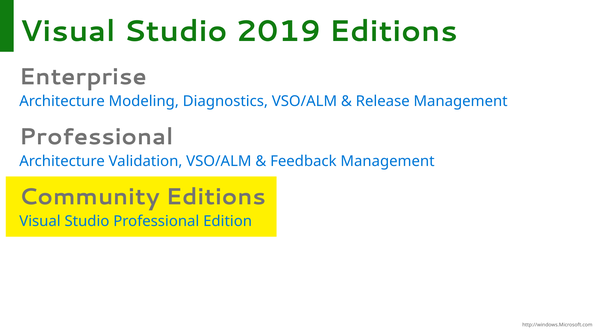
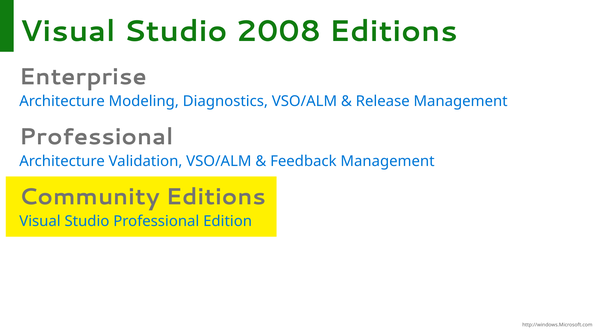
2019: 2019 -> 2008 (278, 31)
